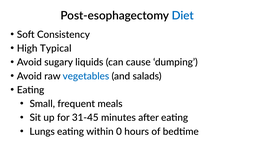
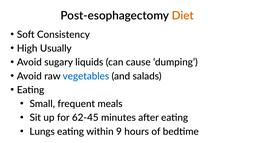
Diet colour: blue -> orange (183, 16)
Typical: Typical -> Usually (56, 49)
31-45: 31-45 -> 62-45 (85, 118)
0: 0 -> 9 (119, 132)
